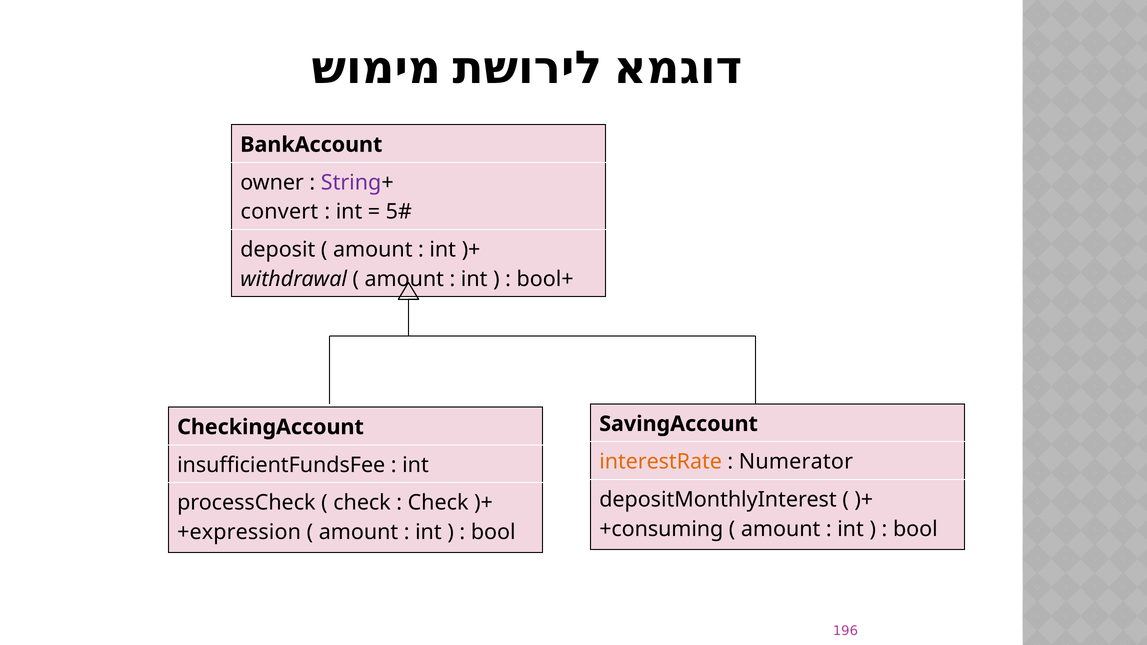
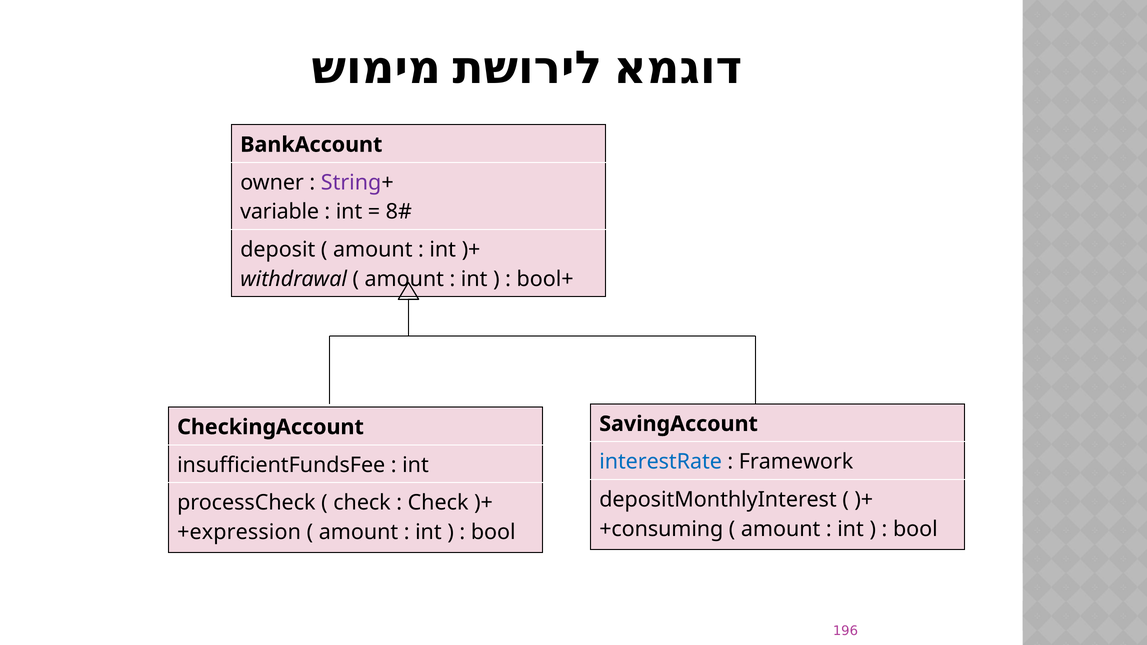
convert: convert -> variable (280, 212)
5: 5 -> 8 (392, 212)
interestRate colour: orange -> blue (661, 462)
Numerator: Numerator -> Framework (796, 462)
